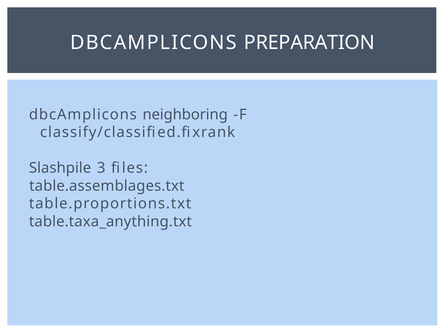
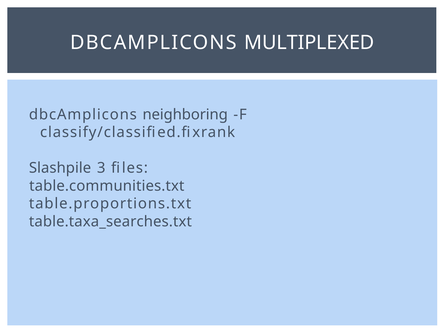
PREPARATION: PREPARATION -> MULTIPLEXED (309, 43)
table.assemblages.txt: table.assemblages.txt -> table.communities.txt (107, 186)
table.taxa_anything.txt: table.taxa_anything.txt -> table.taxa_searches.txt (110, 221)
